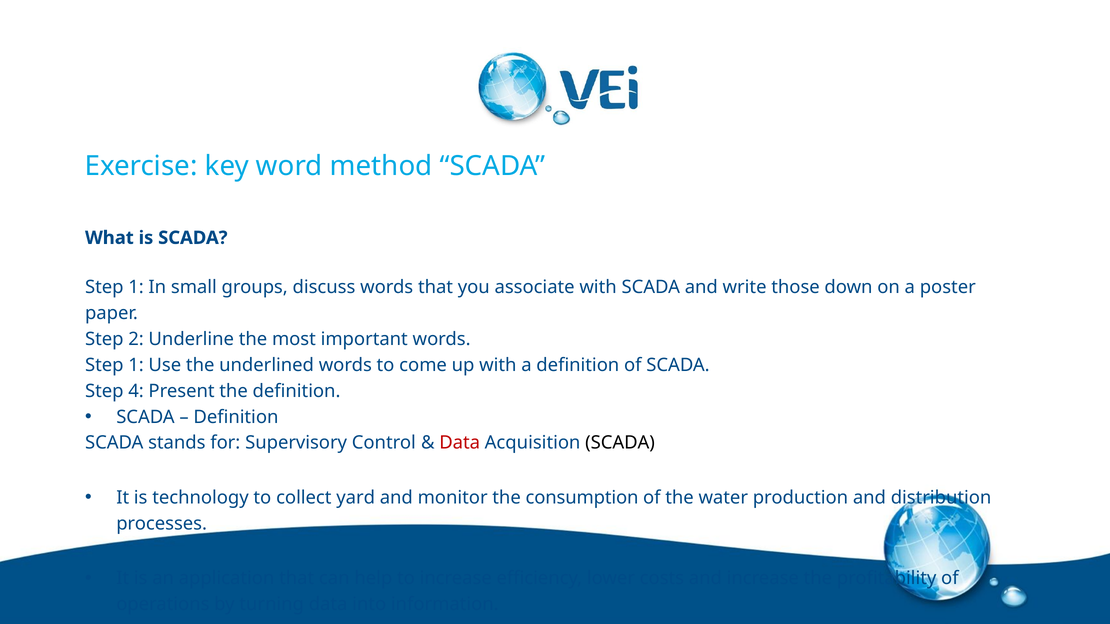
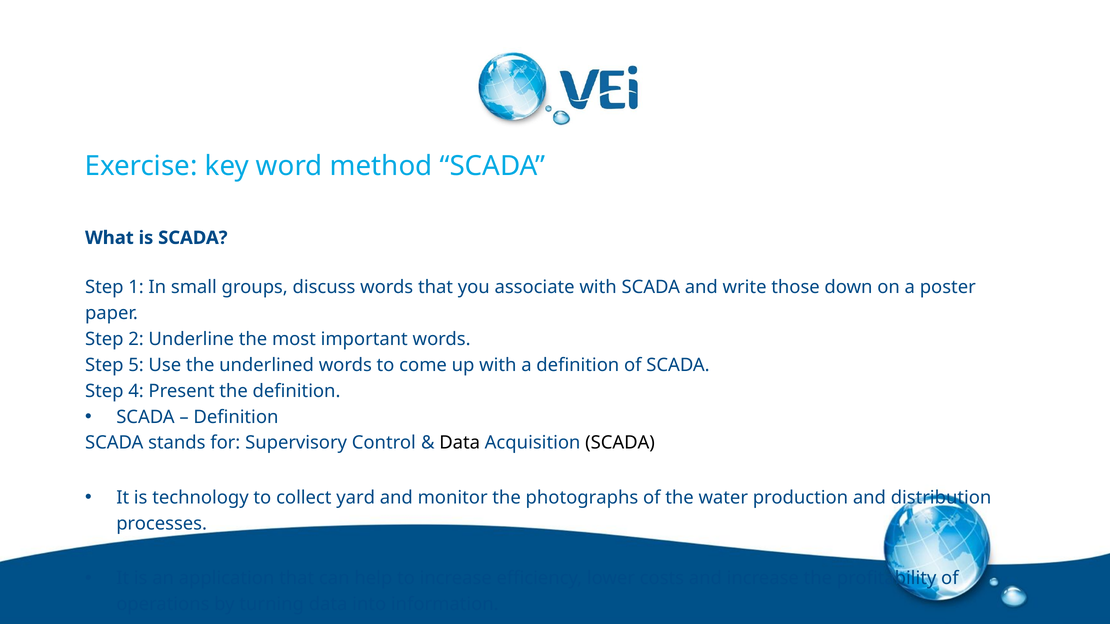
1: 1 -> 5 (136, 365)
Data colour: red -> black (460, 443)
consumption: consumption -> photographs (582, 498)
